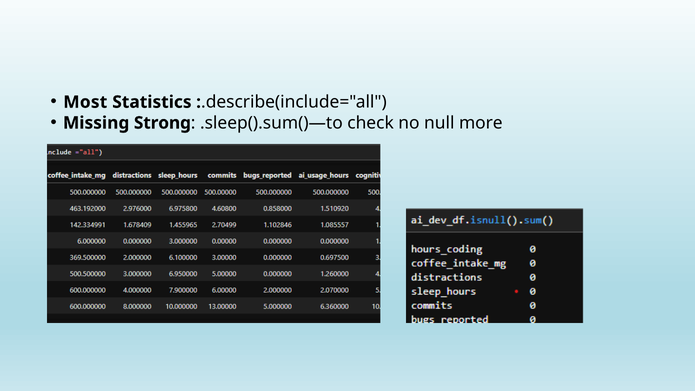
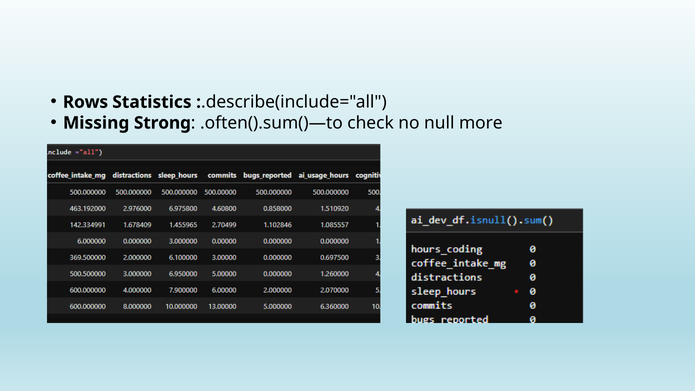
Most: Most -> Rows (85, 102)
.sleep().sum()—to: .sleep().sum()—to -> .often().sum()—to (271, 123)
